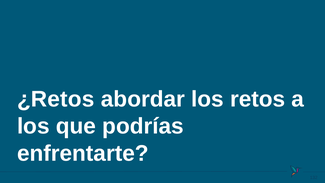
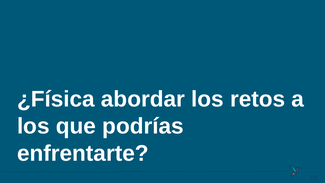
¿Retos: ¿Retos -> ¿Física (56, 99)
